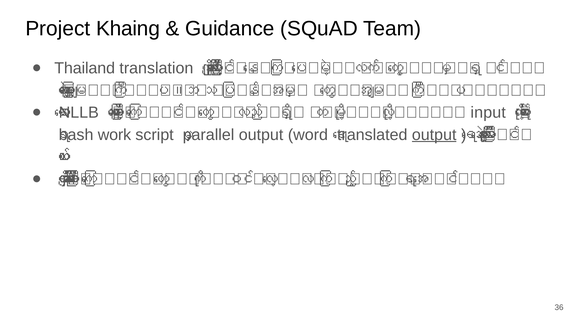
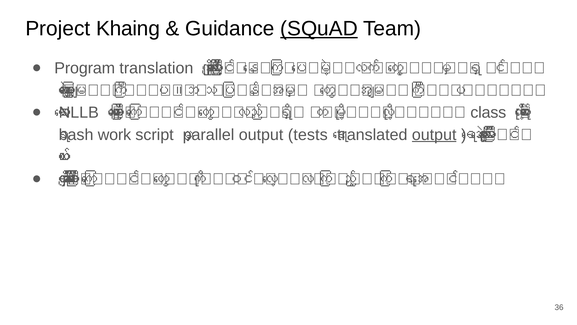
SQuAD underline: none -> present (319, 29)
Thailand: Thailand -> Program (85, 68)
input: input -> class (488, 112)
word: word -> tests (308, 135)
